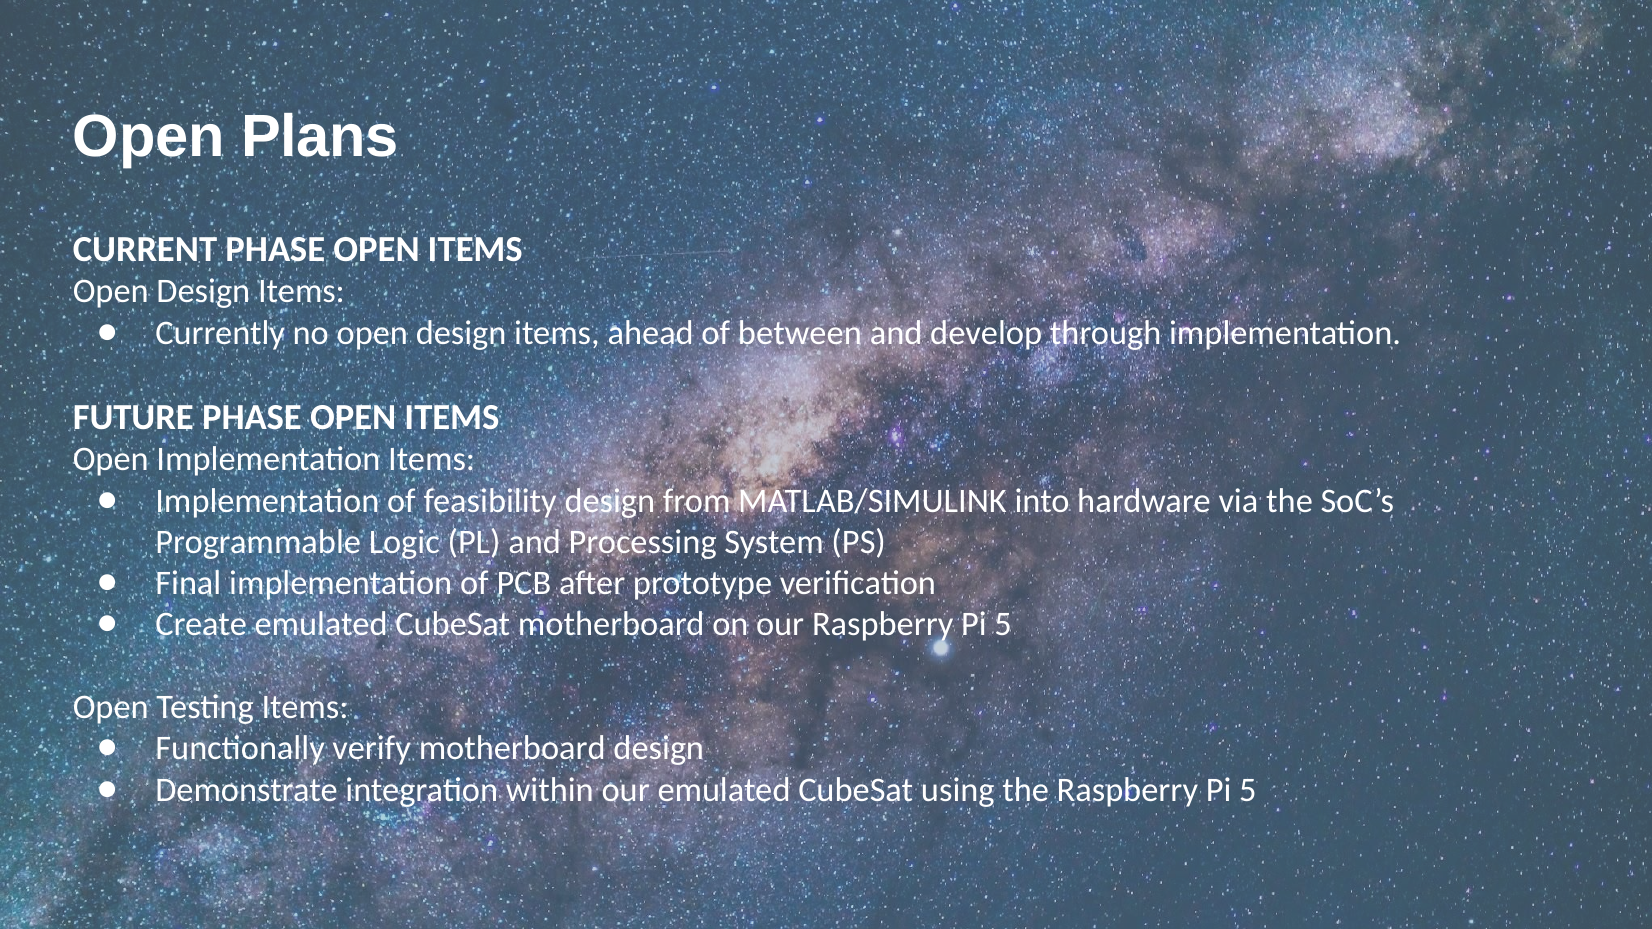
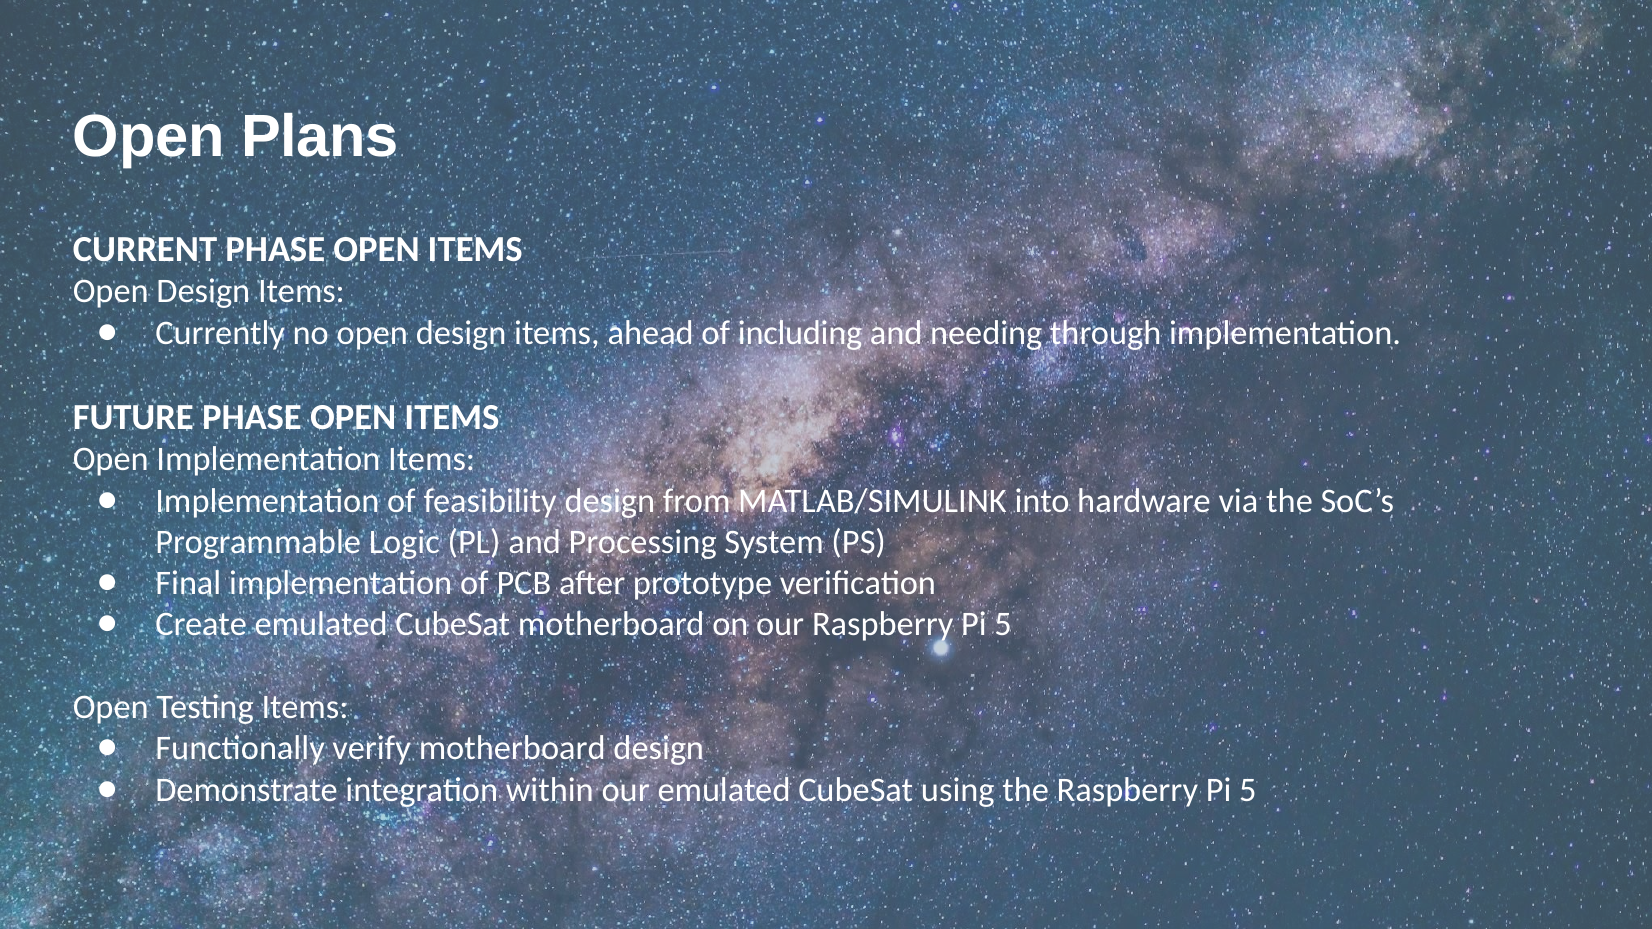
between: between -> including (800, 333)
develop: develop -> needing (986, 333)
